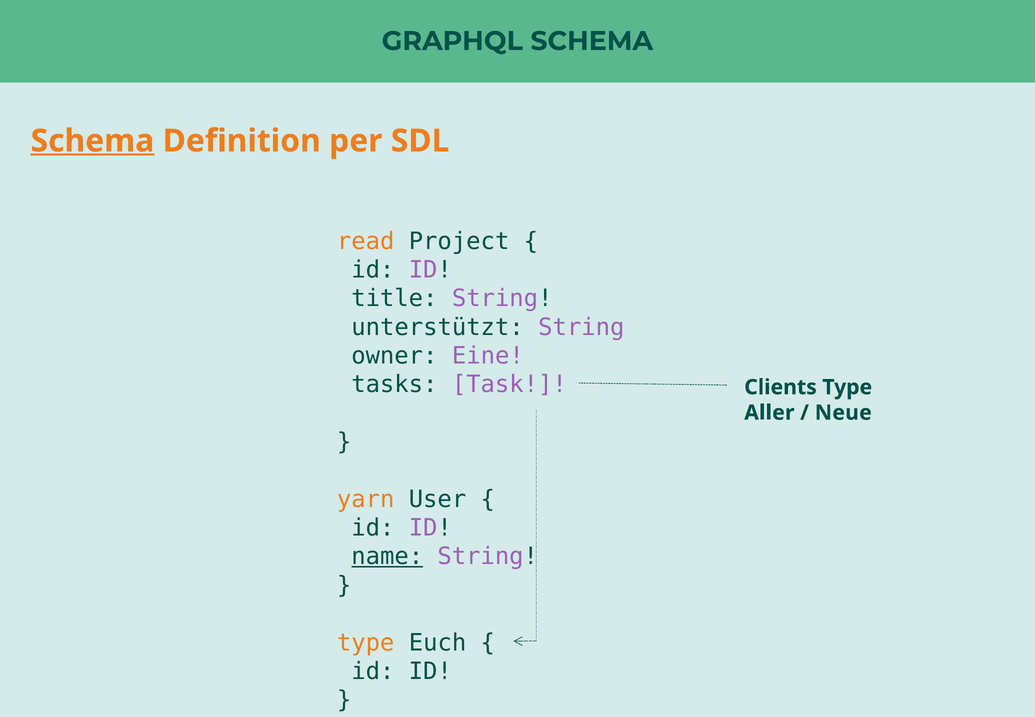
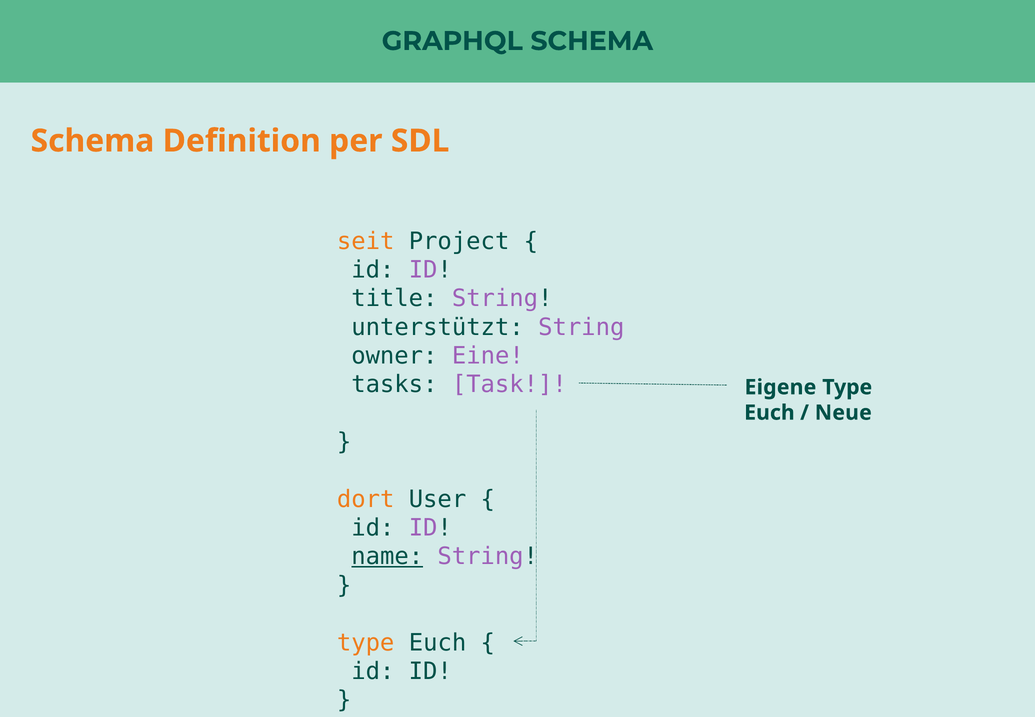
Schema underline: present -> none (92, 141)
read: read -> seit (366, 241)
Clients: Clients -> Eigene (780, 387)
Aller: Aller -> Euch (769, 412)
yarn: yarn -> dort (366, 499)
